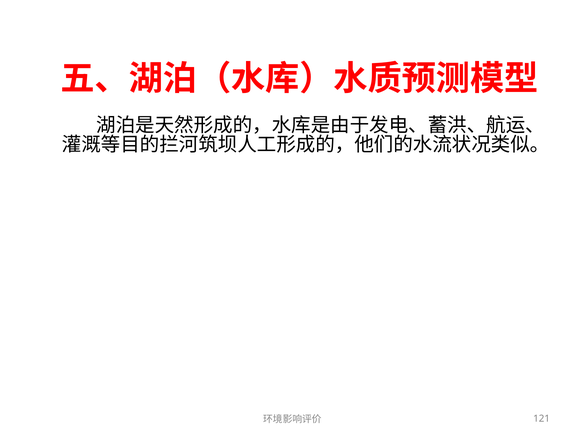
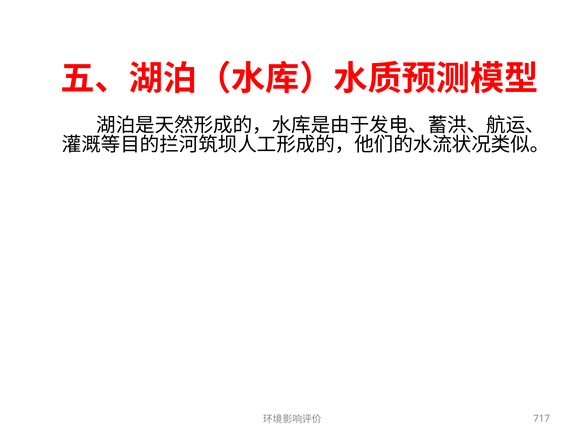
121: 121 -> 717 (542, 418)
